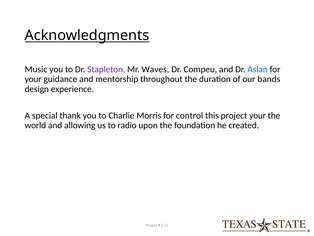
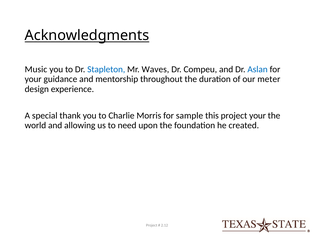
Stapleton colour: purple -> blue (106, 69)
bands: bands -> meter (269, 79)
control: control -> sample (190, 115)
radio: radio -> need (127, 125)
